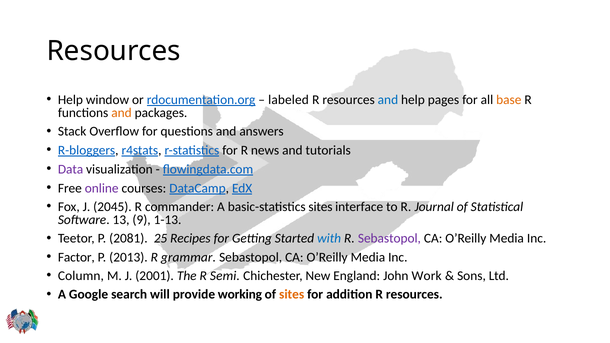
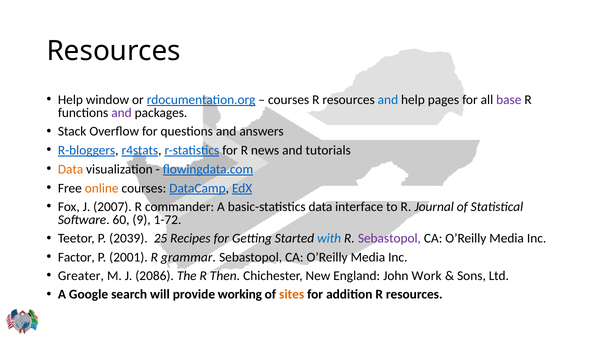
labeled: labeled -> courses (289, 100)
base colour: orange -> purple (509, 100)
and colour: orange -> purple (122, 113)
Data colour: purple -> orange (71, 169)
online colour: purple -> orange (102, 188)
2045: 2045 -> 2007 (112, 207)
basic-statistics sites: sites -> data (320, 207)
13: 13 -> 60 (121, 220)
1-13: 1-13 -> 1-72 (168, 220)
2081: 2081 -> 2039 (128, 239)
2013: 2013 -> 2001 (128, 257)
Column: Column -> Greater (81, 276)
2001: 2001 -> 2086 (155, 276)
Semi: Semi -> Then (225, 276)
